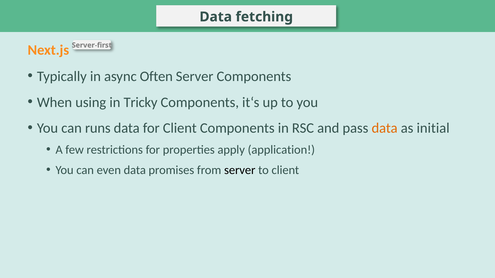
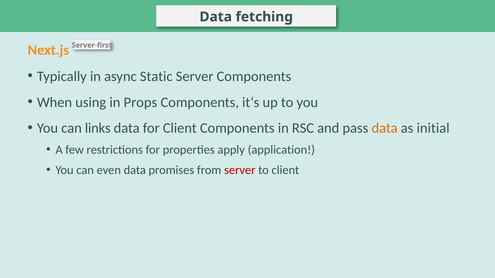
Often: Often -> Static (156, 76)
Tricky: Tricky -> Props (140, 102)
runs: runs -> links (98, 128)
server colour: black -> red (240, 170)
